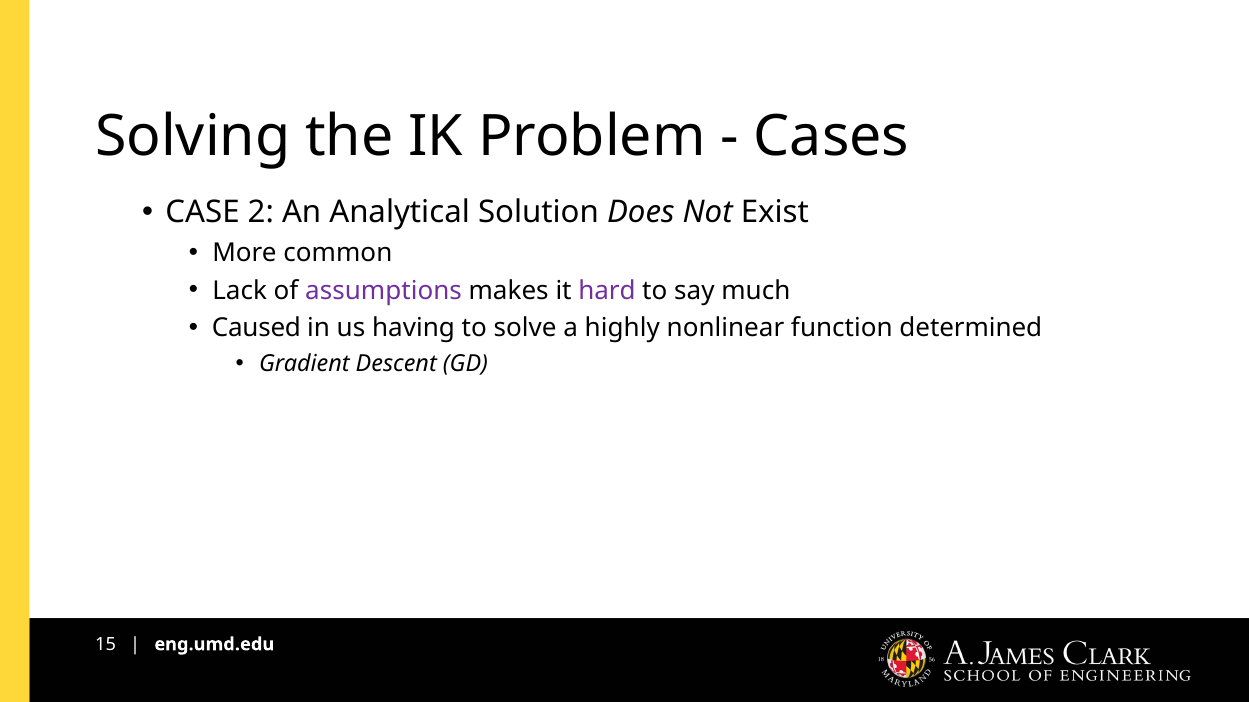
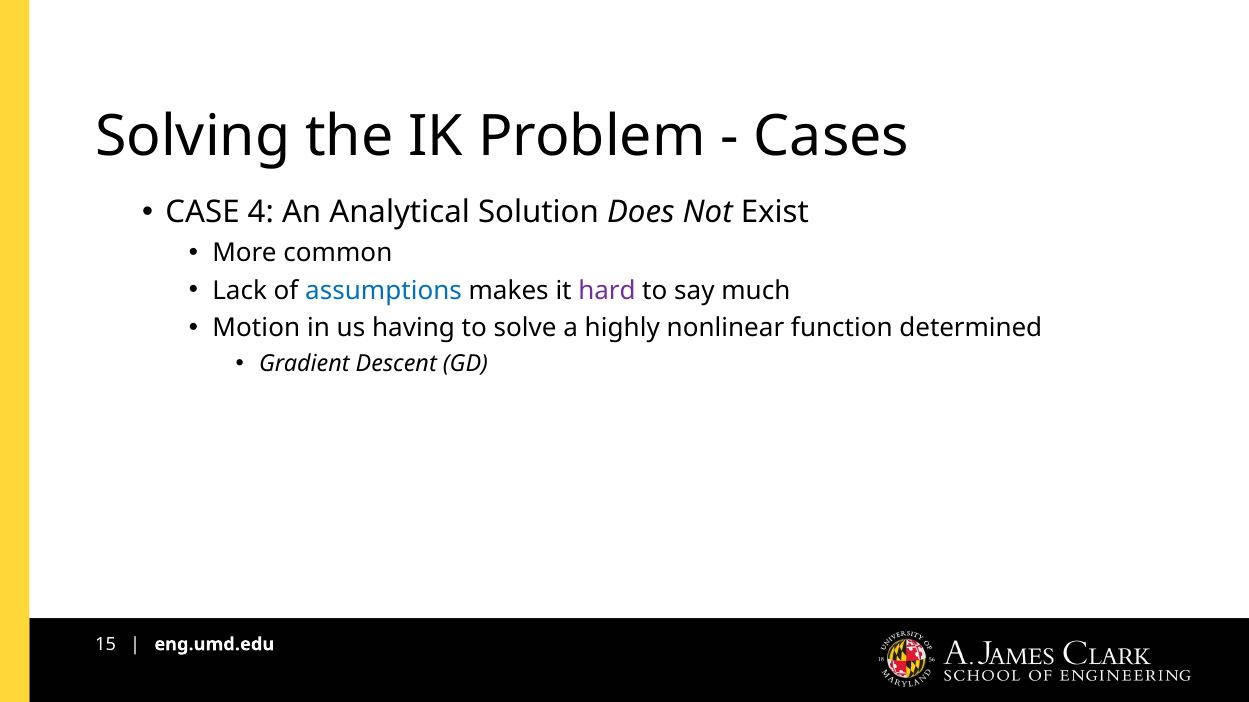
2: 2 -> 4 (261, 213)
assumptions colour: purple -> blue (384, 291)
Caused: Caused -> Motion (256, 329)
